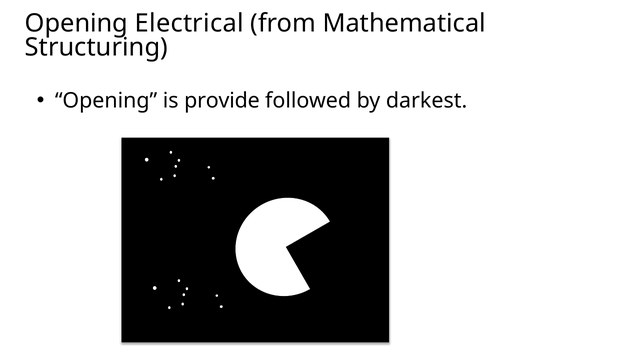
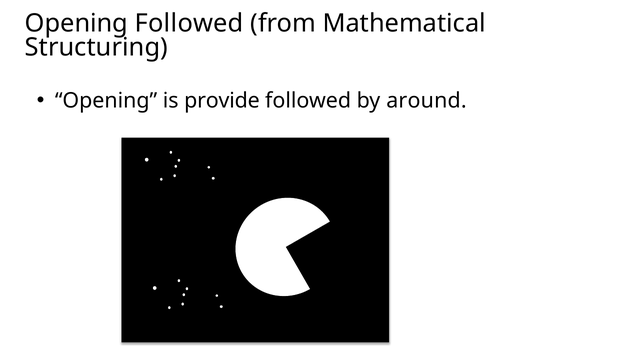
Opening Electrical: Electrical -> Followed (189, 23)
darkest: darkest -> around (426, 101)
